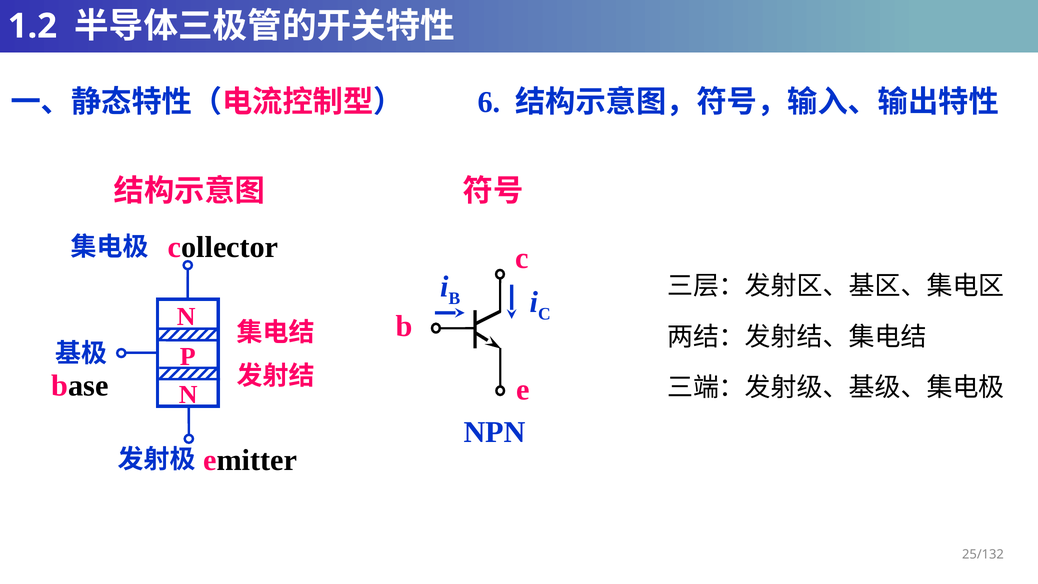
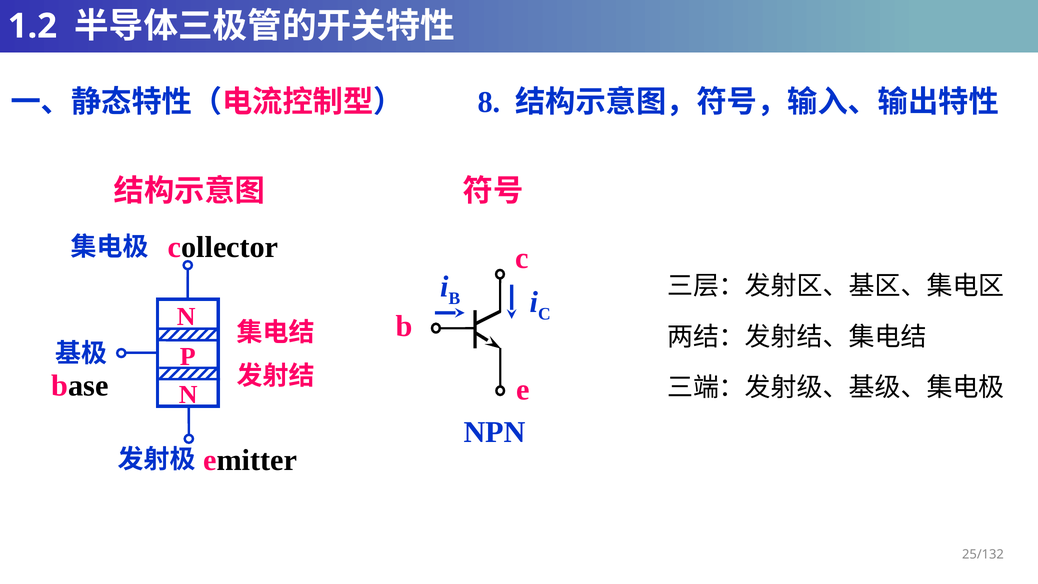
6: 6 -> 8 (489, 102)
